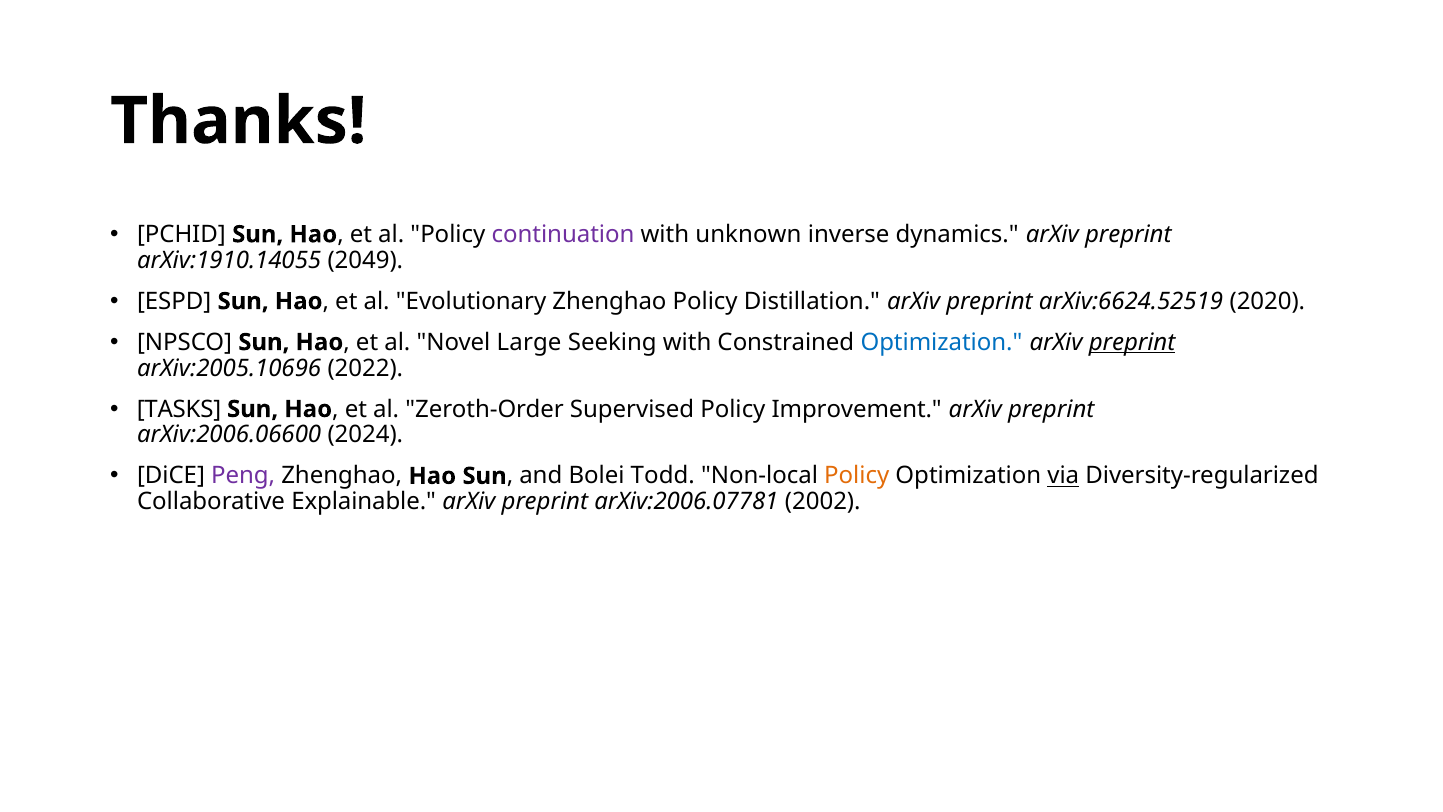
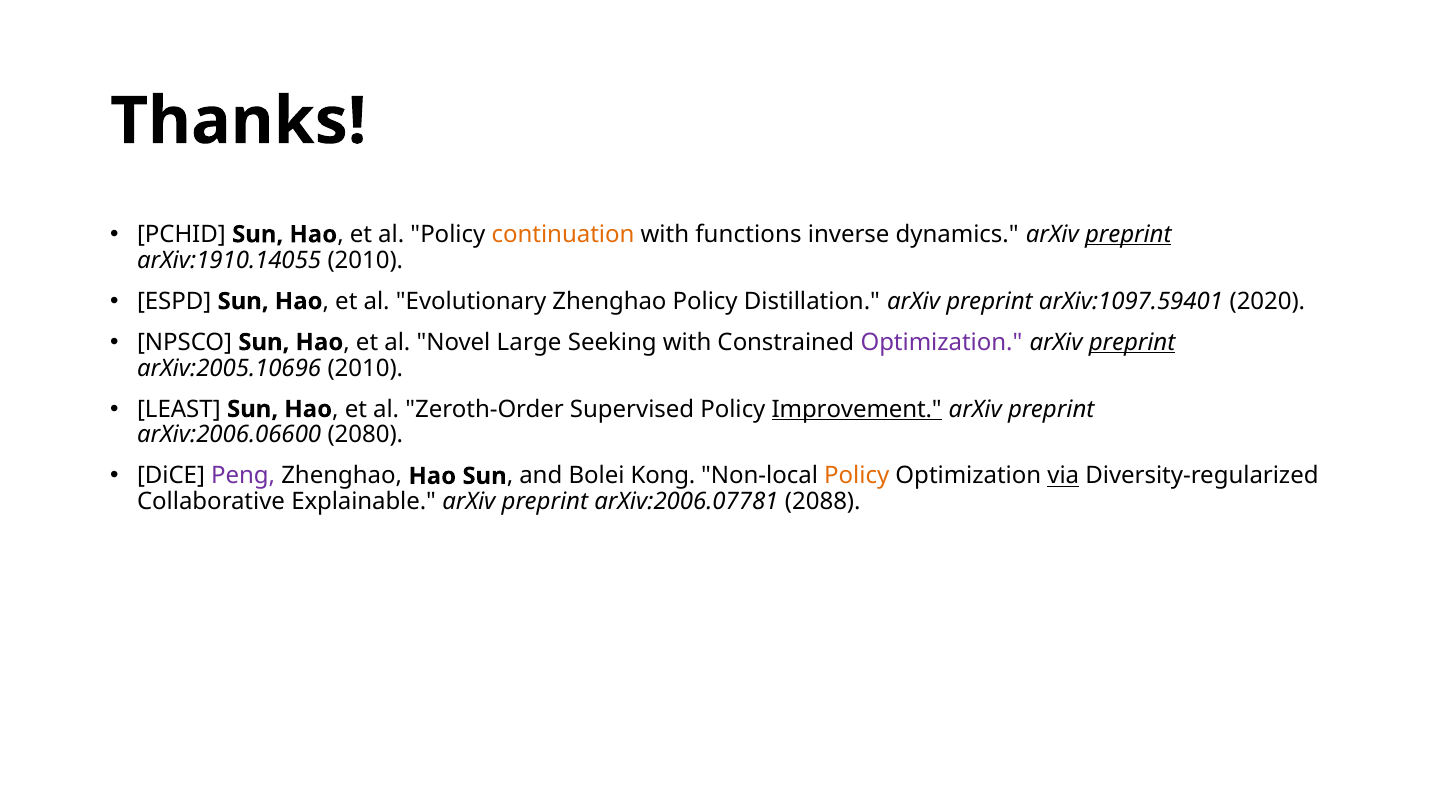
continuation colour: purple -> orange (563, 234)
unknown: unknown -> functions (748, 234)
preprint underline: none -> present (1128, 234)
arXiv:1910.14055 2049: 2049 -> 2010 (365, 260)
arXiv:6624.52519: arXiv:6624.52519 -> arXiv:1097.59401 (1131, 301)
Optimization colour: blue -> purple (941, 342)
arXiv:2005.10696 2022: 2022 -> 2010 (365, 368)
TASKS: TASKS -> LEAST (179, 409)
Improvement underline: none -> present (857, 409)
2024: 2024 -> 2080 (365, 435)
Todd: Todd -> Kong (663, 476)
2002: 2002 -> 2088 (823, 502)
